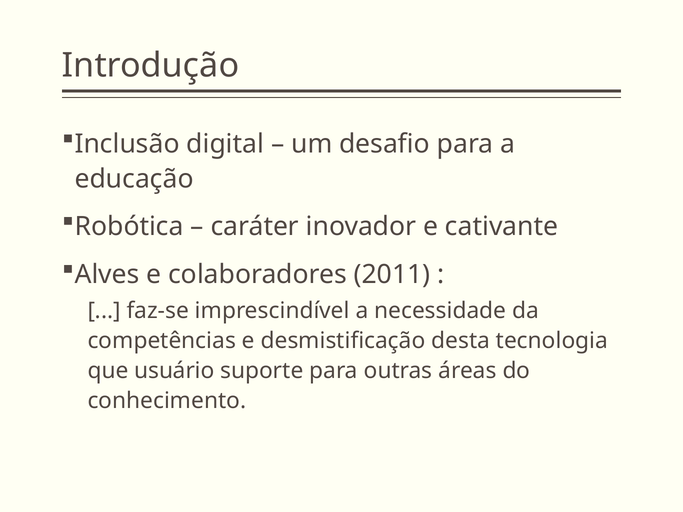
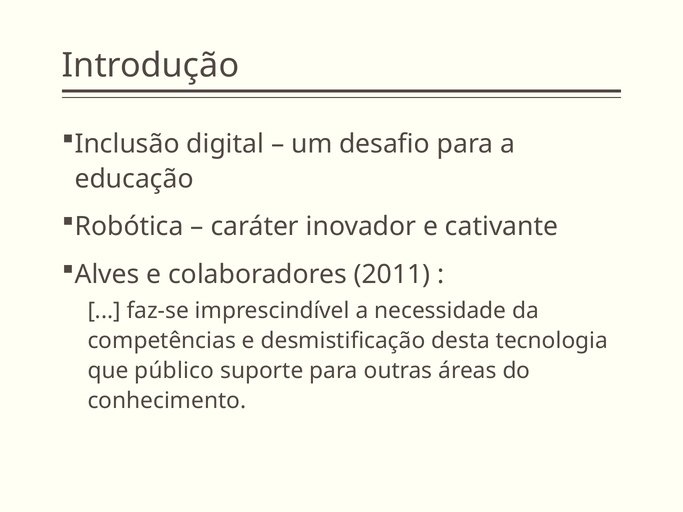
usuário: usuário -> público (174, 371)
